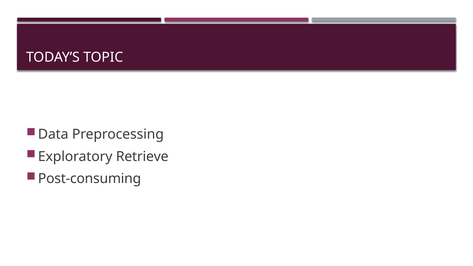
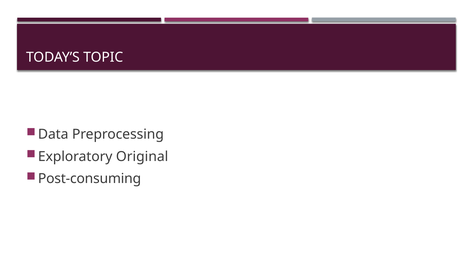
Retrieve: Retrieve -> Original (142, 157)
